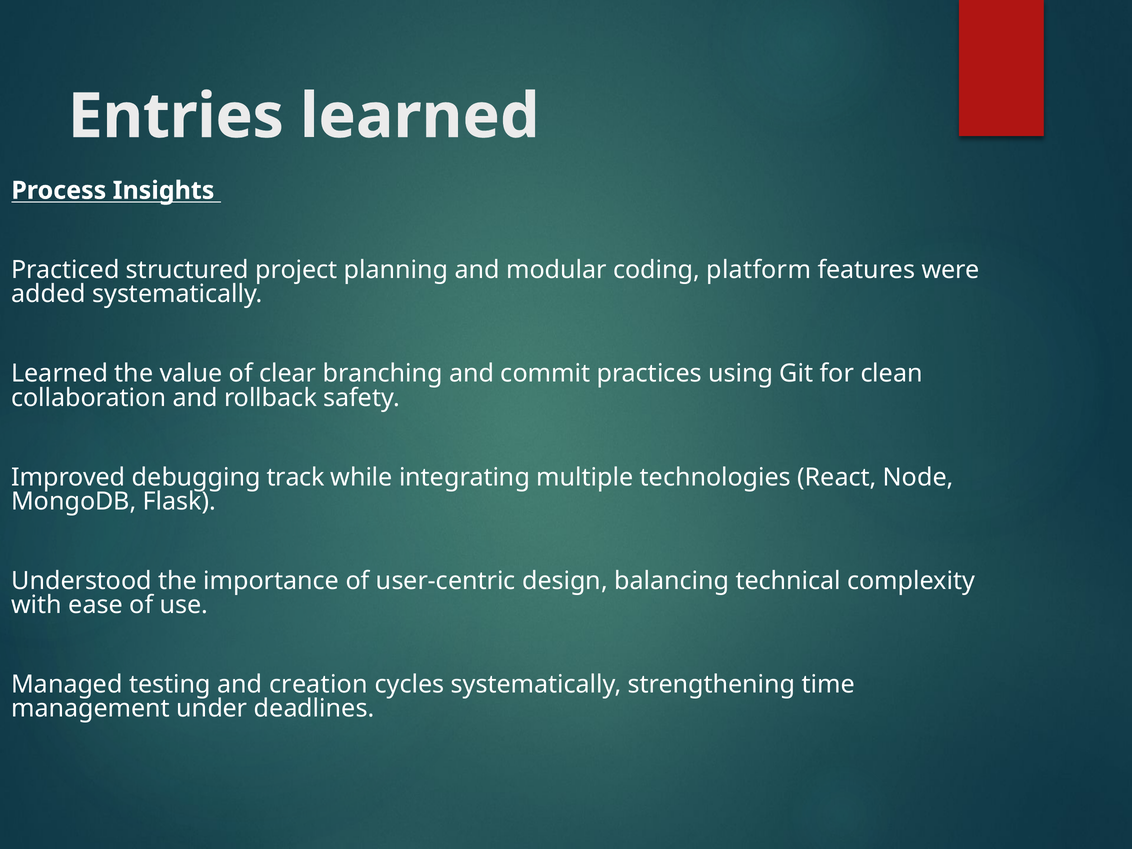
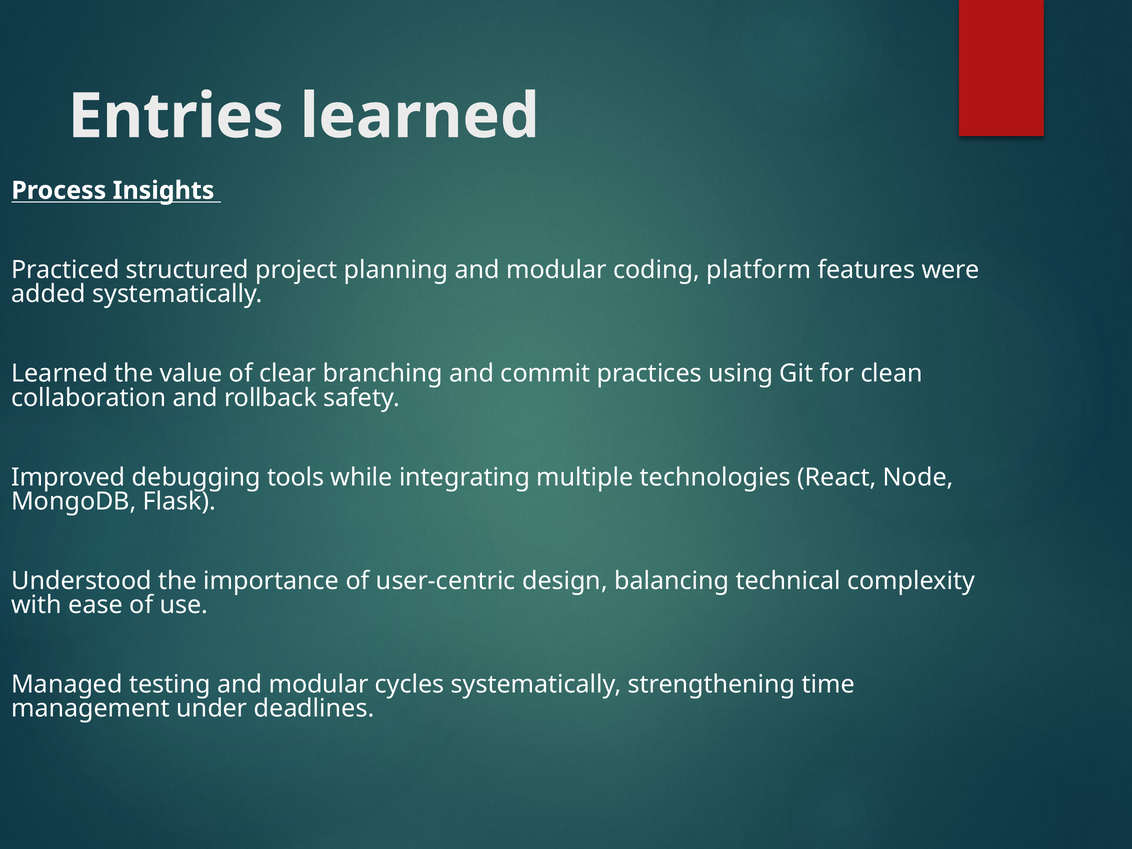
track: track -> tools (296, 477)
testing and creation: creation -> modular (319, 684)
